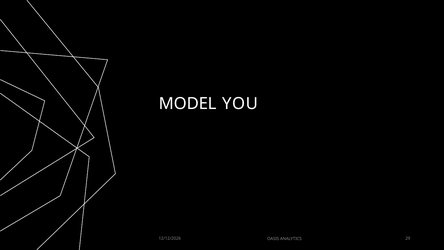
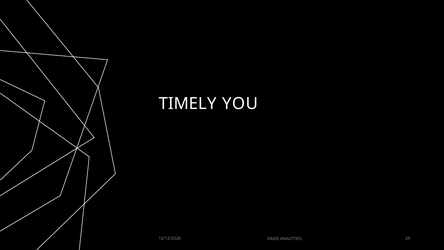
MODEL: MODEL -> TIMELY (188, 104)
